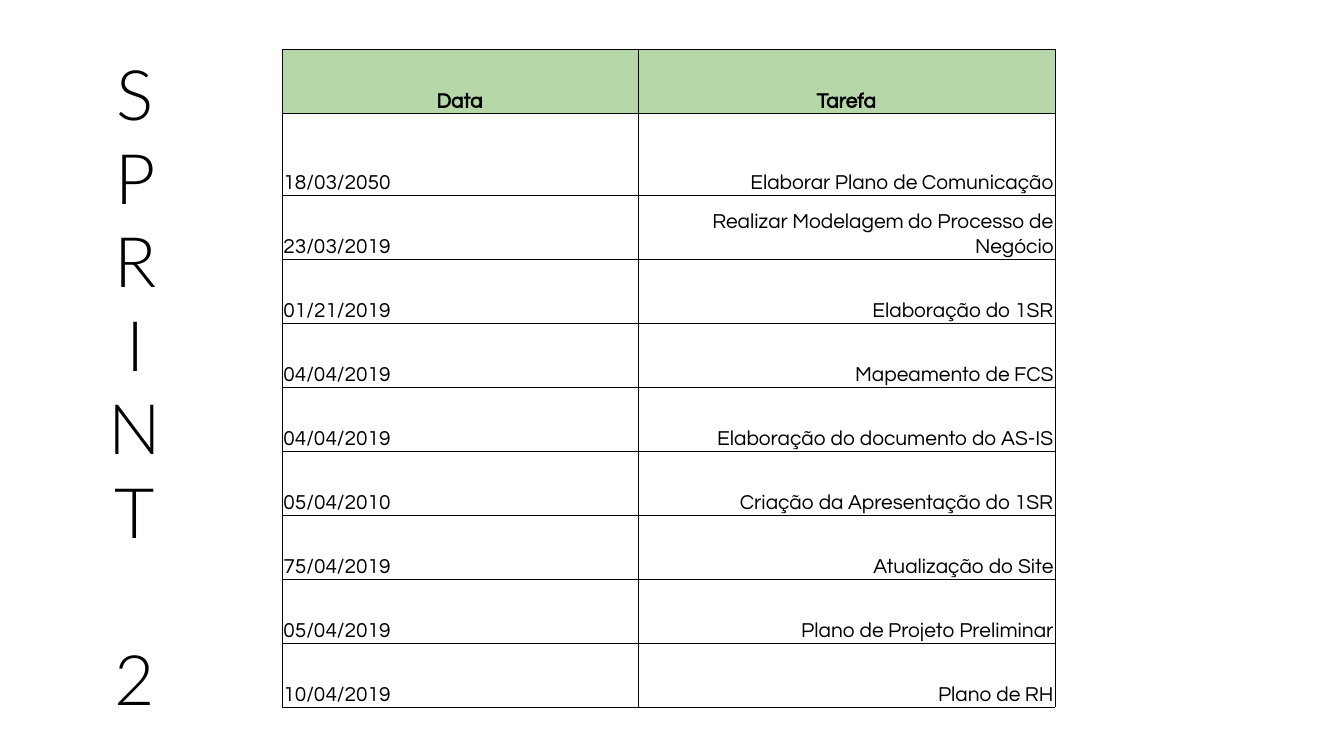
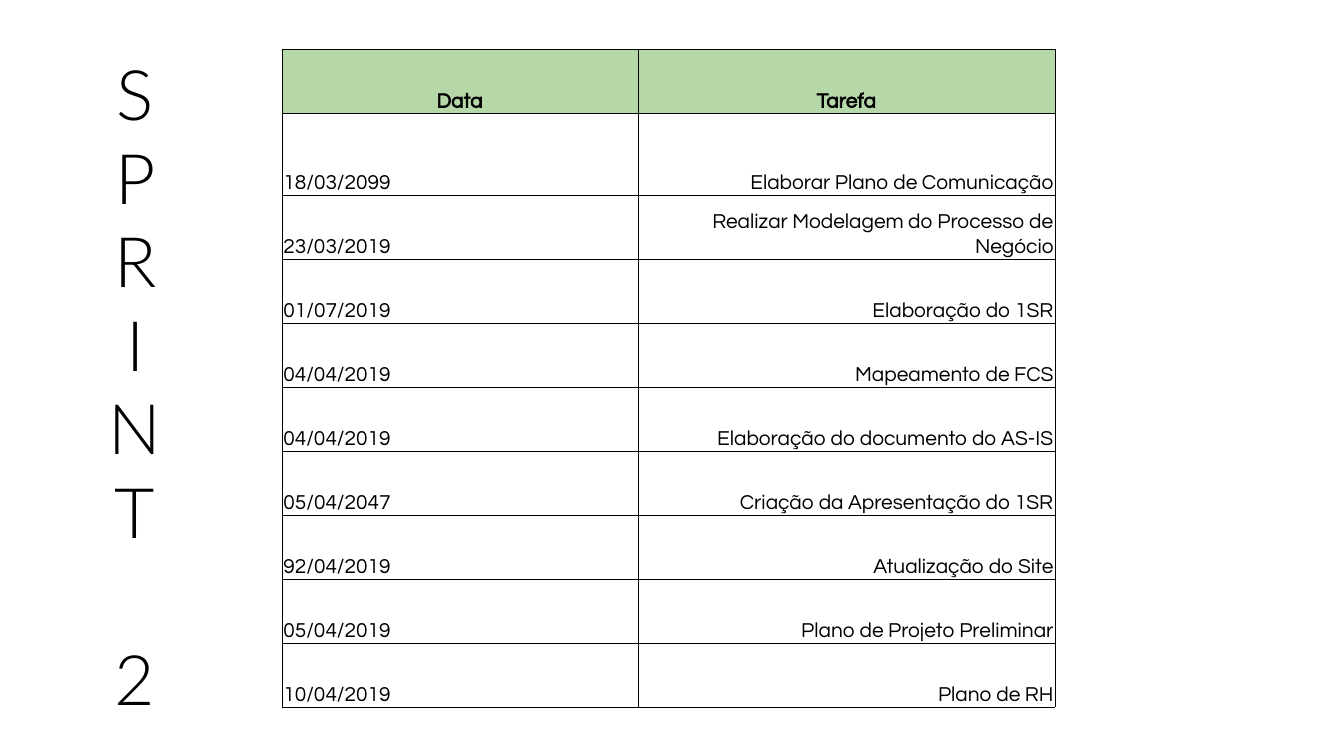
18/03/2050: 18/03/2050 -> 18/03/2099 (337, 183)
01/21/2019: 01/21/2019 -> 01/07/2019 (337, 311)
05/04/2010: 05/04/2010 -> 05/04/2047 (337, 503)
75/04/2019: 75/04/2019 -> 92/04/2019 (337, 567)
